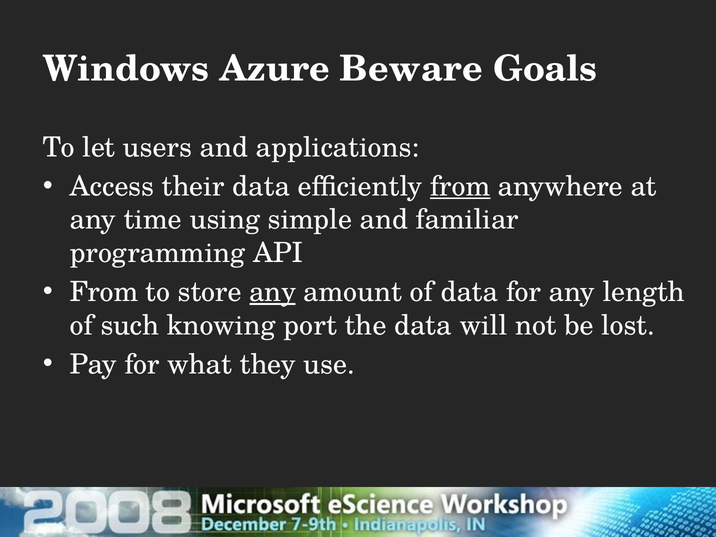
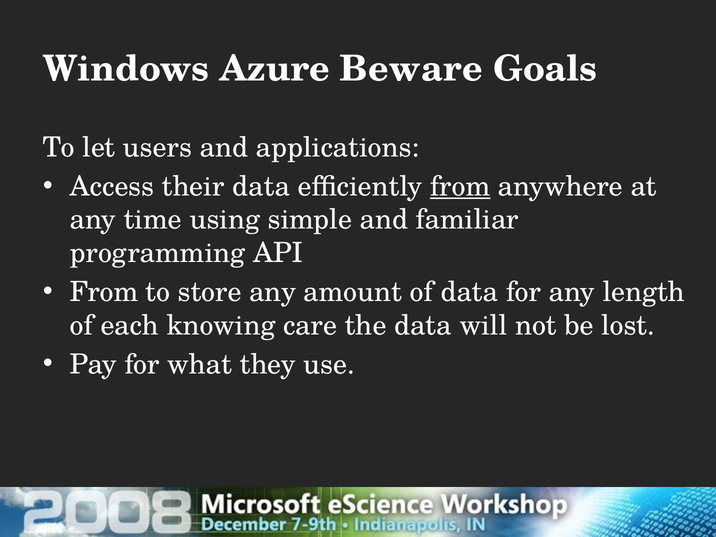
any underline: present -> none (273, 292)
such: such -> each (130, 325)
port: port -> care (310, 325)
